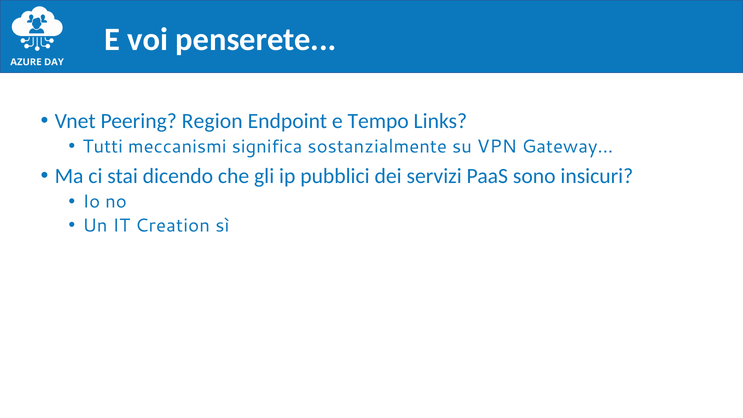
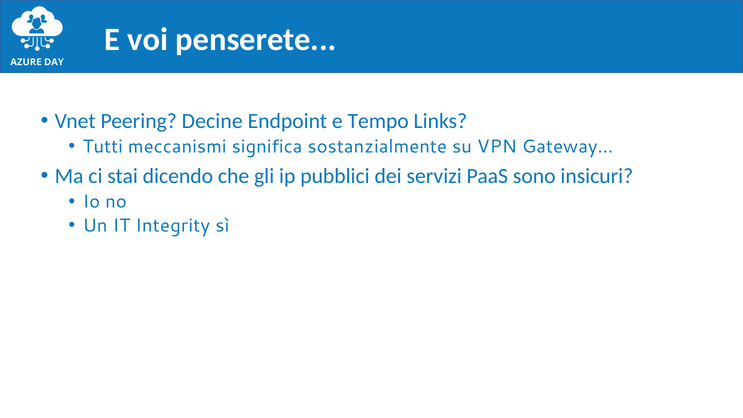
Region: Region -> Decine (212, 121)
Creation: Creation -> Integrity (173, 226)
